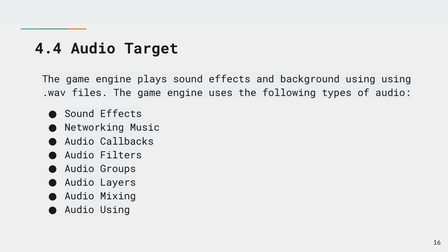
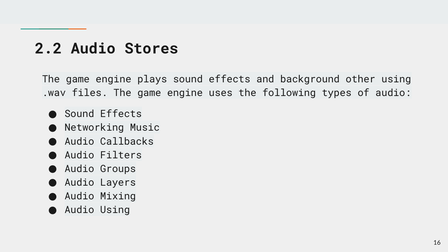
4.4: 4.4 -> 2.2 (48, 49)
Target: Target -> Stores (151, 49)
background using: using -> other (361, 79)
